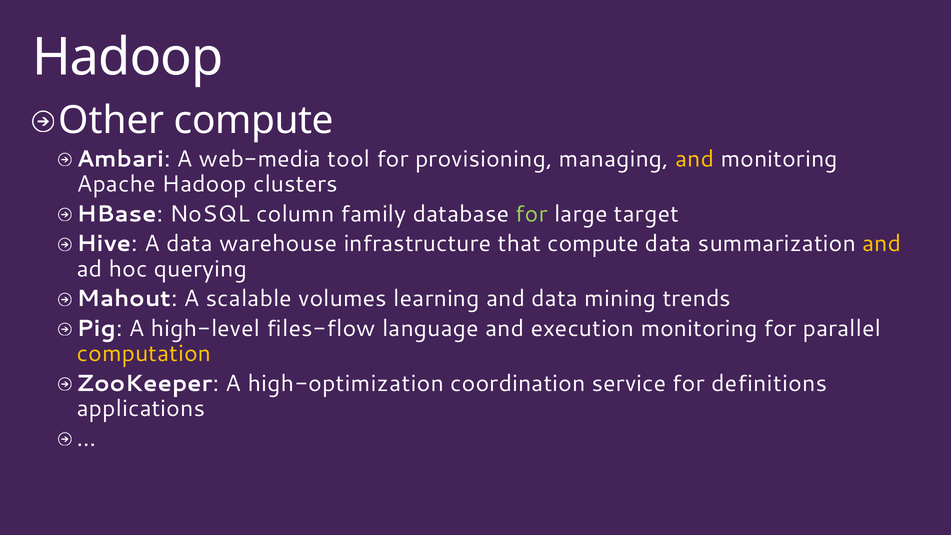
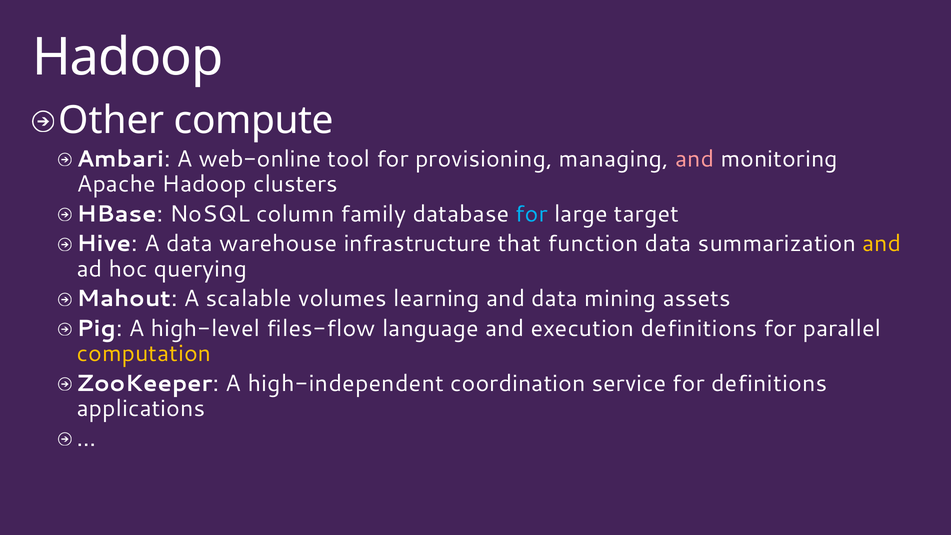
web-media: web-media -> web-online (260, 159)
and colour: yellow -> pink (695, 159)
for colour: light green -> light blue (532, 214)
that compute: compute -> function (593, 244)
trends: trends -> assets (697, 299)
execution monitoring: monitoring -> definitions (699, 328)
high-optimization: high-optimization -> high-independent (346, 383)
